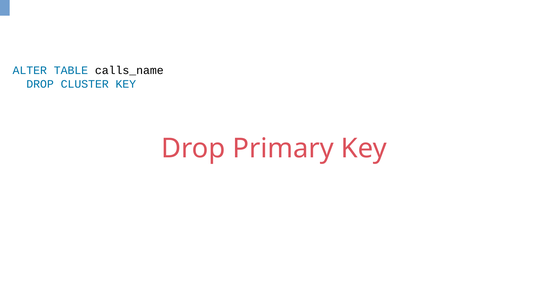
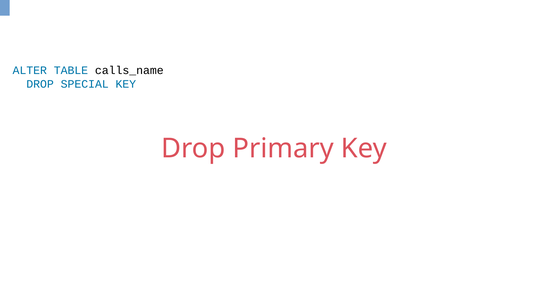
CLUSTER: CLUSTER -> SPECIAL (85, 84)
